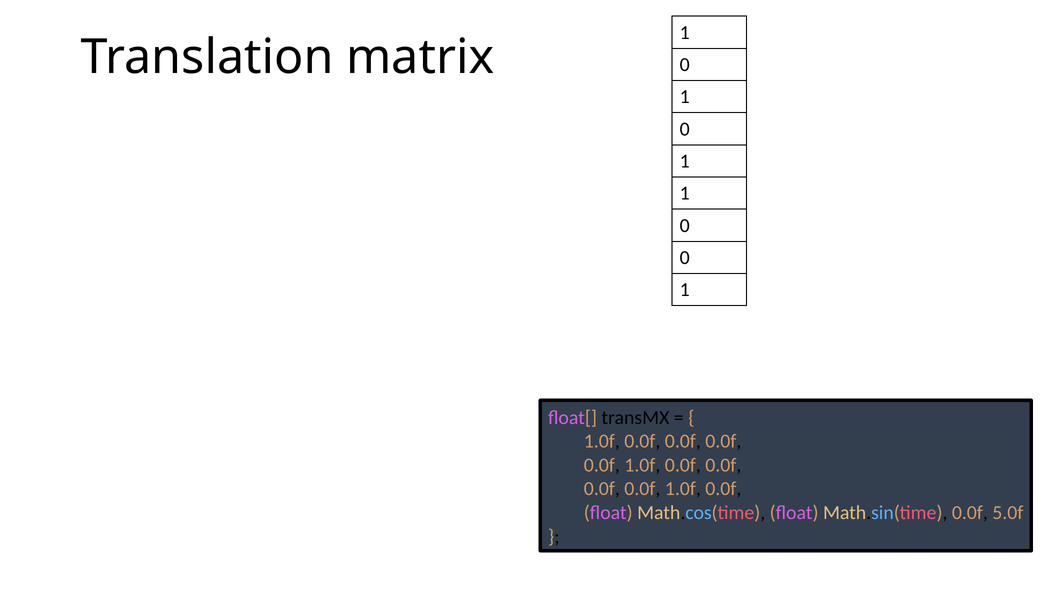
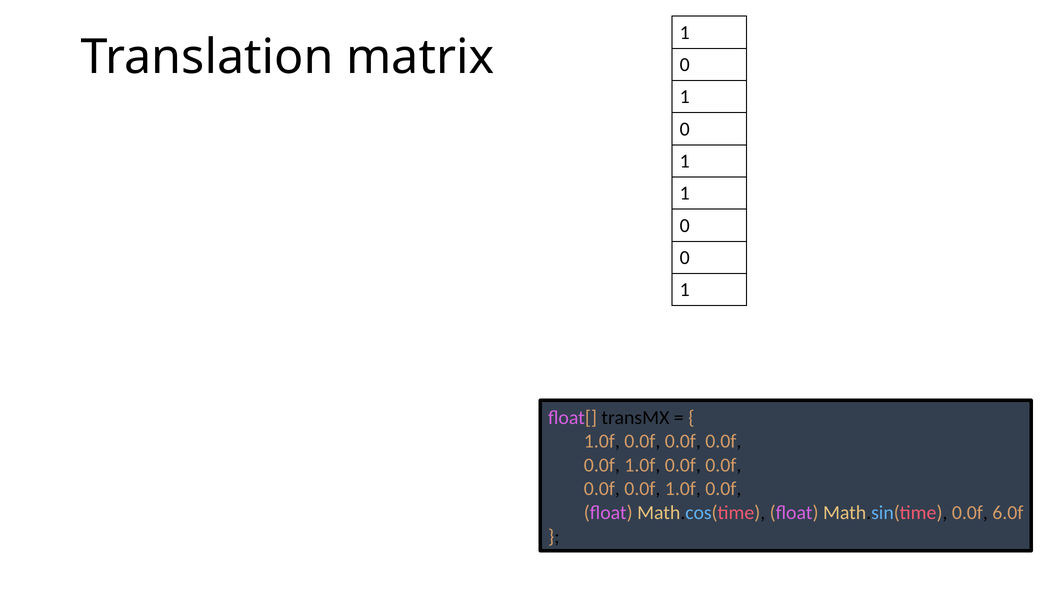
5.0f: 5.0f -> 6.0f (1008, 513)
